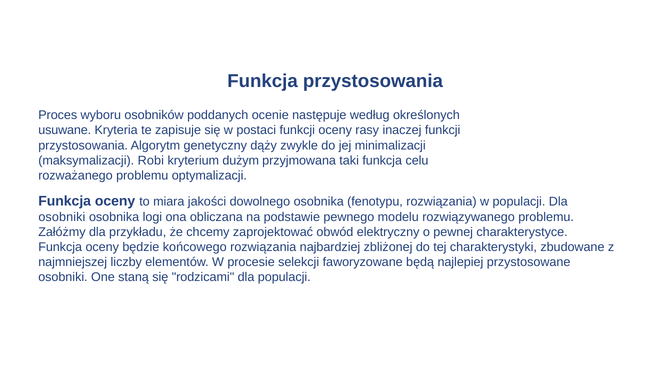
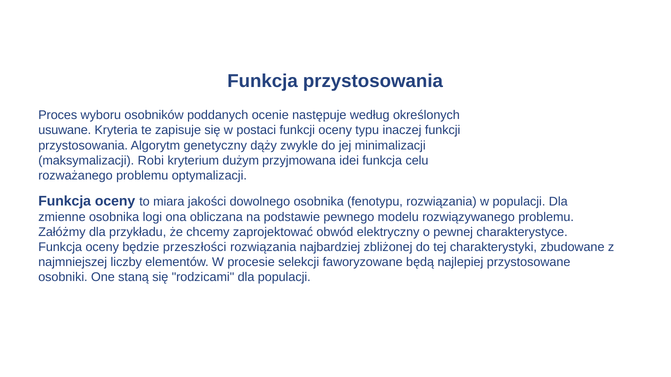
rasy: rasy -> typu (367, 130)
taki: taki -> idei (349, 161)
osobniki: osobniki -> zmienne (62, 217)
końcowego: końcowego -> przeszłości (195, 247)
